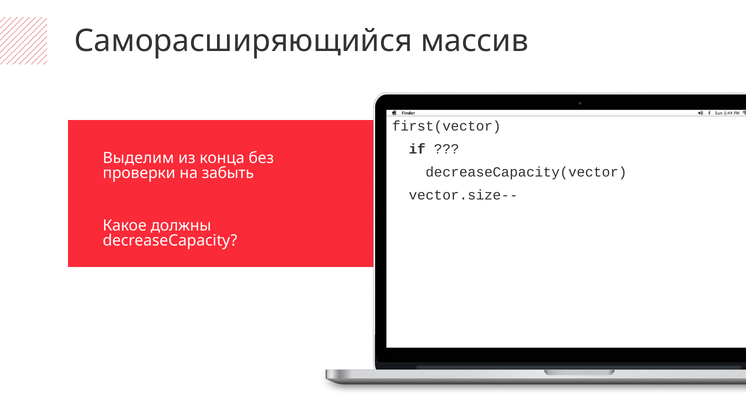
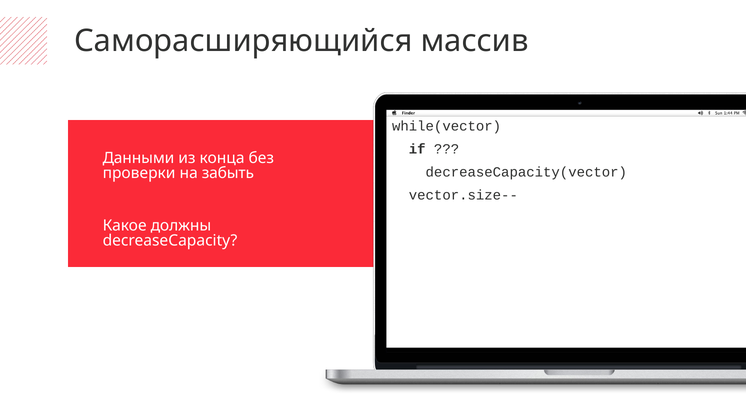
first(vector: first(vector -> while(vector (447, 126)
Выделим: Выделим -> Данными (138, 158)
